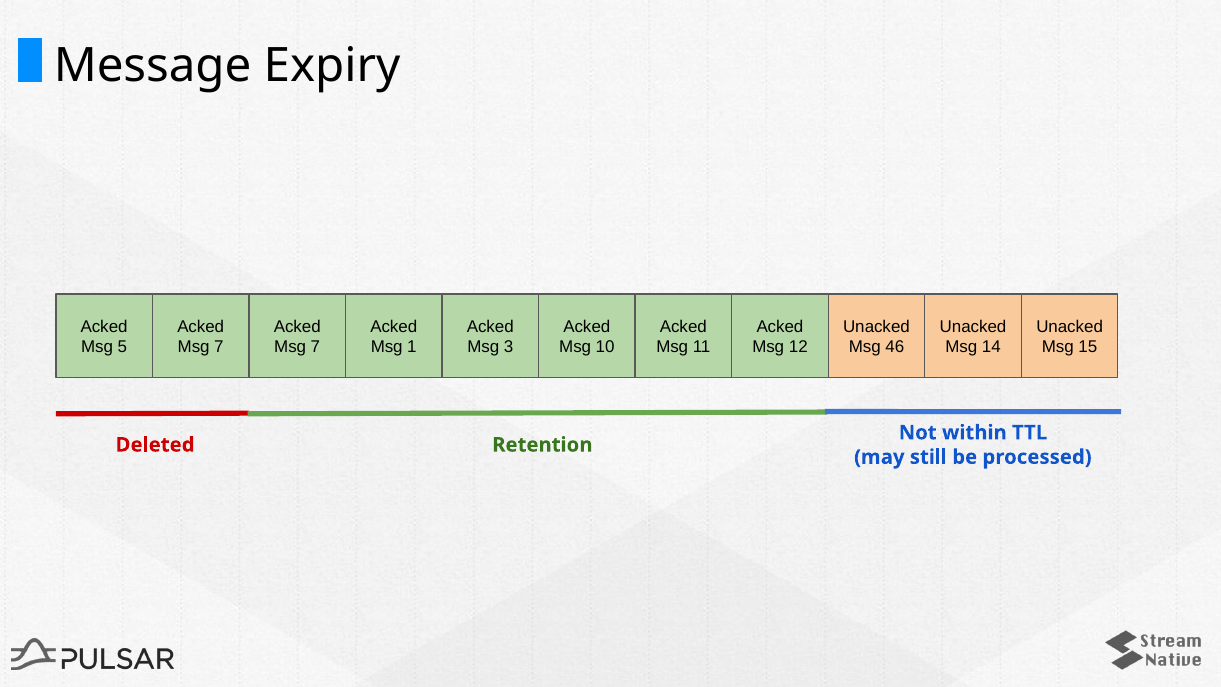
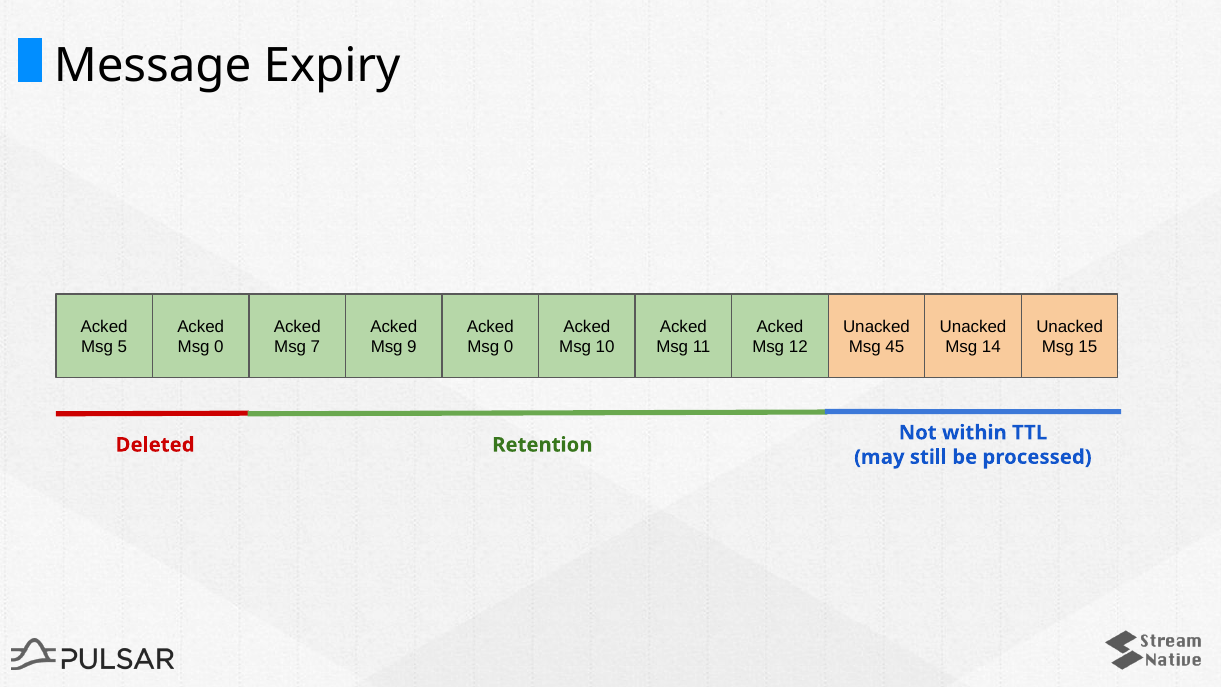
7: 7 -> 0 (219, 347)
1: 1 -> 9 (412, 347)
3: 3 -> 0 (509, 347)
46: 46 -> 45 (895, 347)
